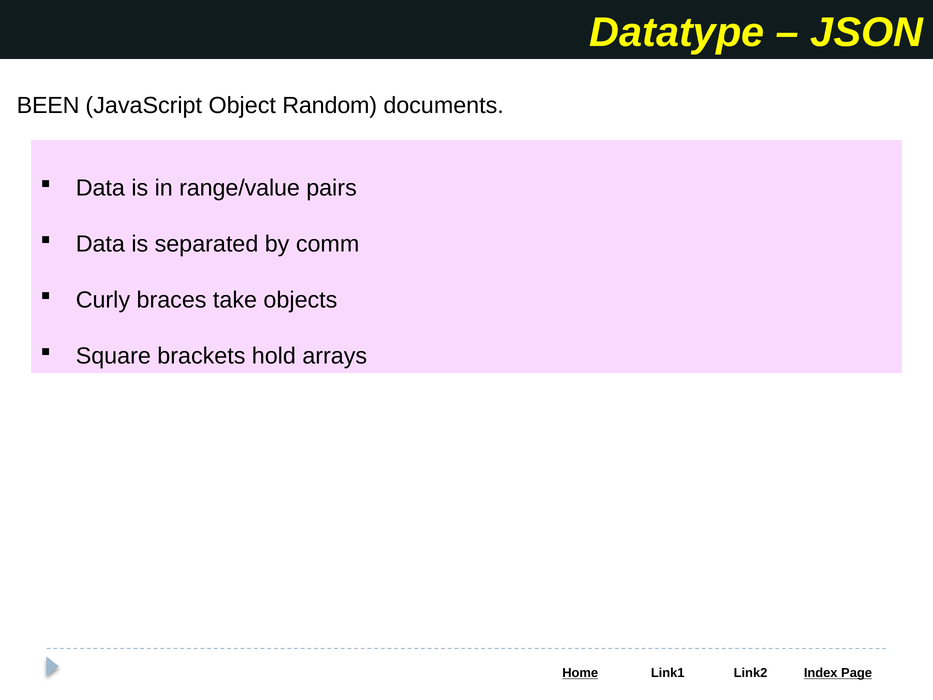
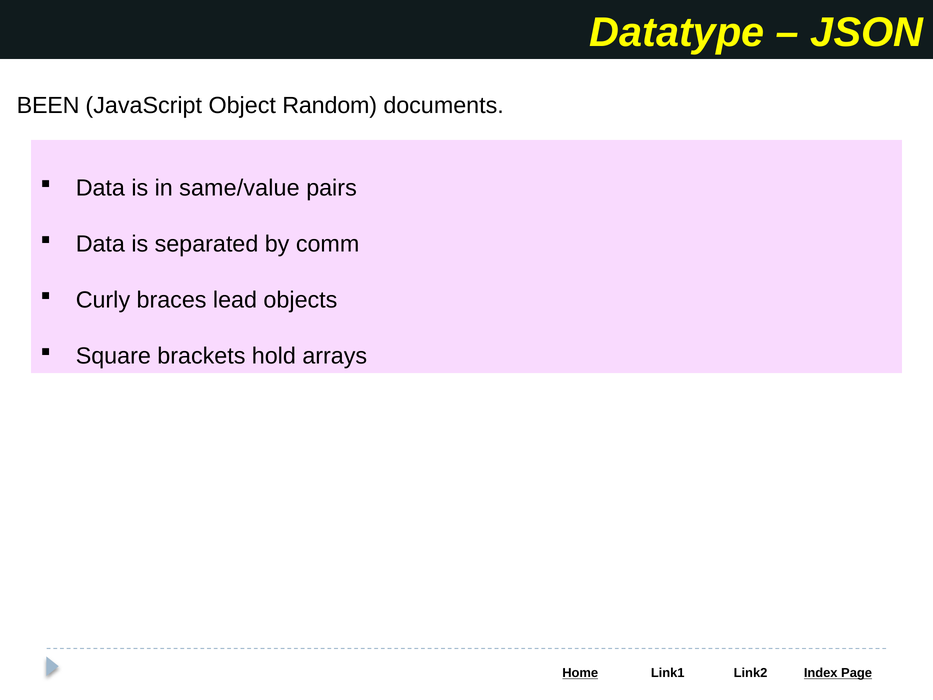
range/value: range/value -> same/value (239, 188)
take: take -> lead (235, 300)
